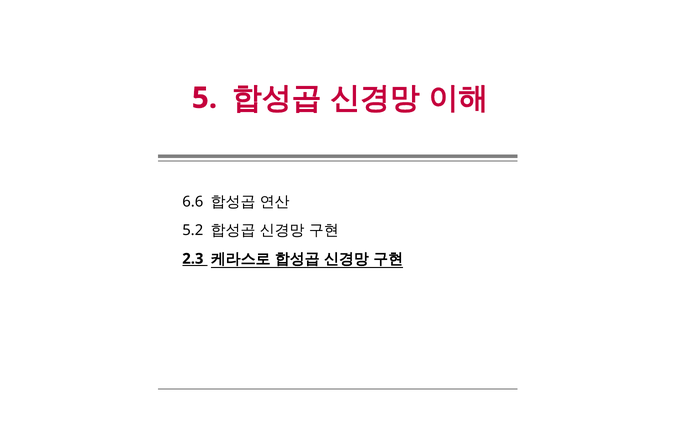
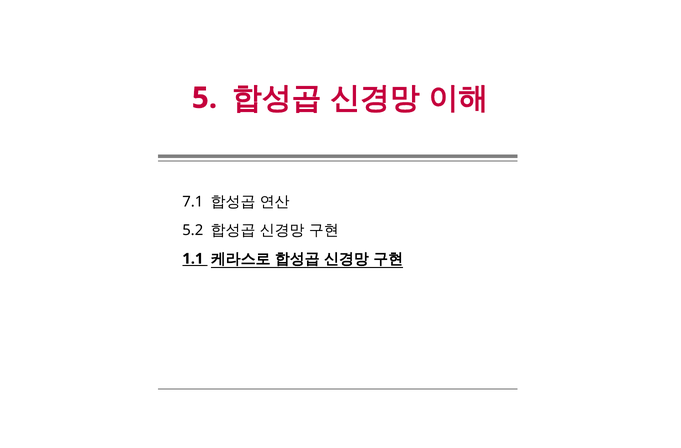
6.6: 6.6 -> 7.1 (193, 201)
2.3: 2.3 -> 1.1 (193, 258)
